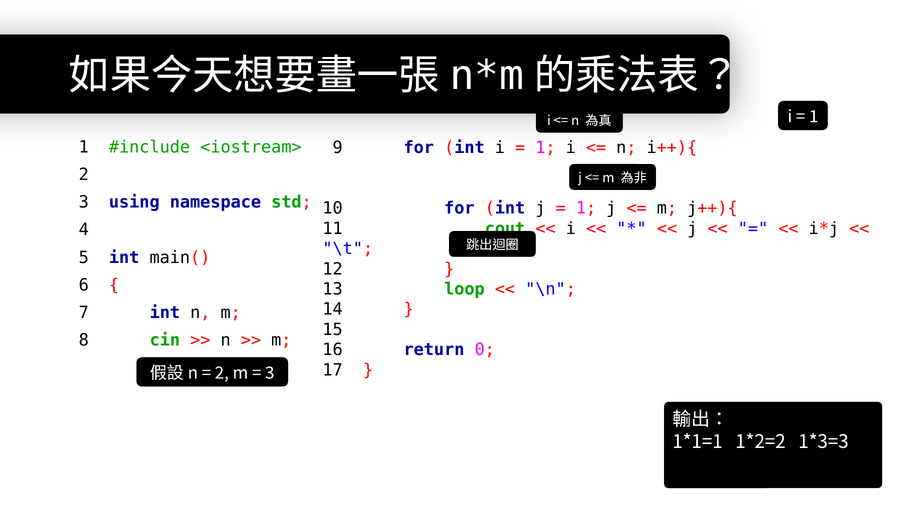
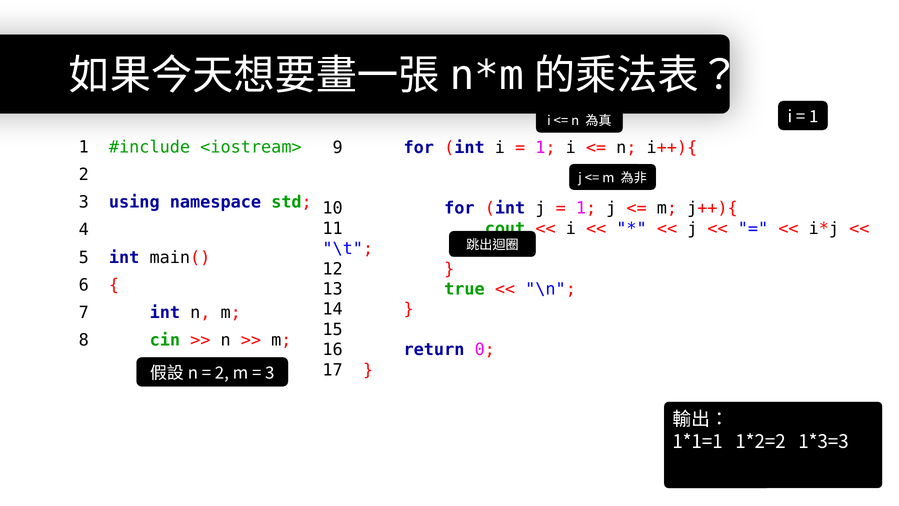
loop: loop -> true (464, 289)
